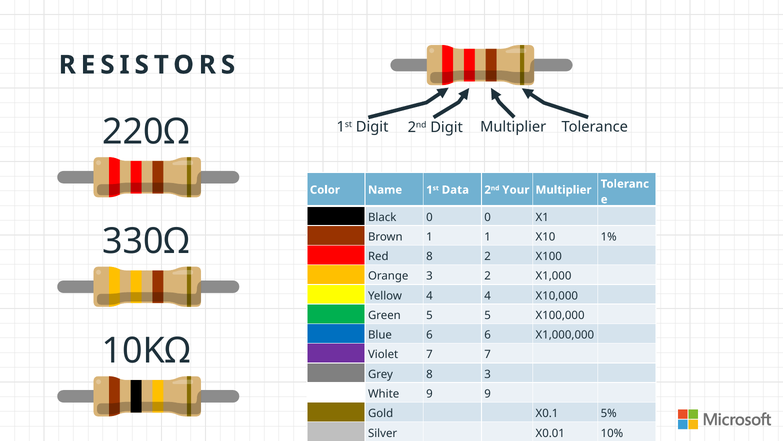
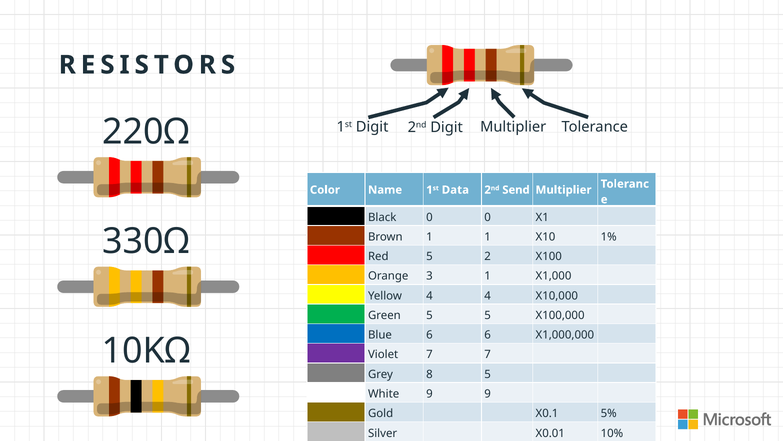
Your: Your -> Send (516, 190)
Red 8: 8 -> 5 (429, 256)
3 2: 2 -> 1 (488, 276)
8 3: 3 -> 5 (488, 374)
